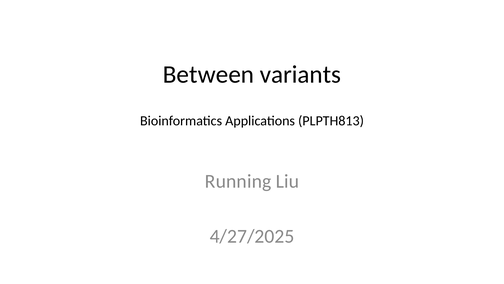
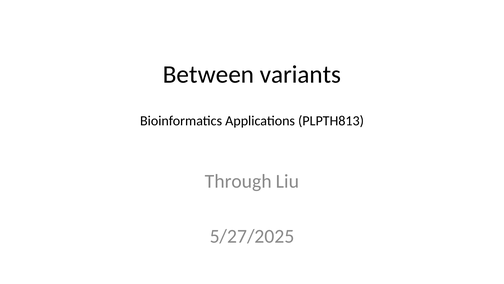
Running: Running -> Through (238, 181)
4/27/2025: 4/27/2025 -> 5/27/2025 (252, 236)
